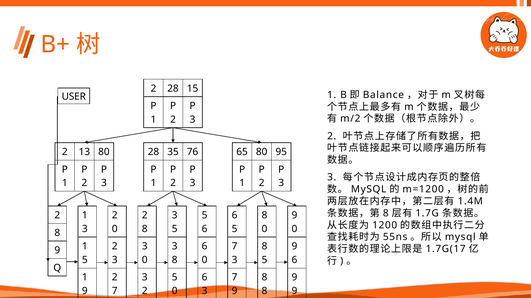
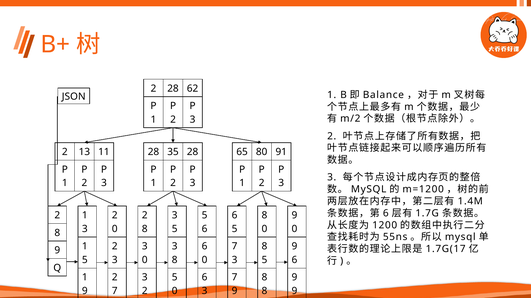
15: 15 -> 62 (193, 89)
USER: USER -> JSON (74, 97)
13 80: 80 -> 11 (104, 152)
35 76: 76 -> 28 (193, 152)
95: 95 -> 91 (281, 152)
8: 8 -> 6 (386, 214)
